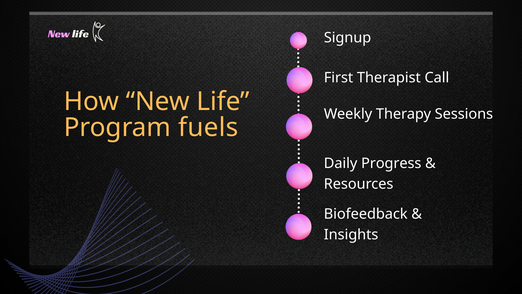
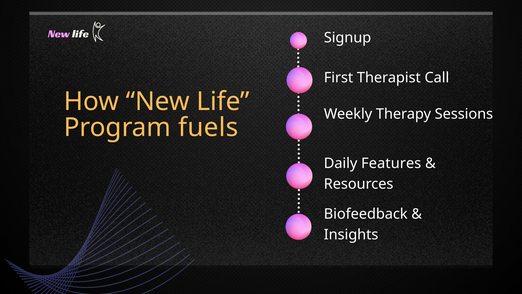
Progress: Progress -> Features (391, 163)
